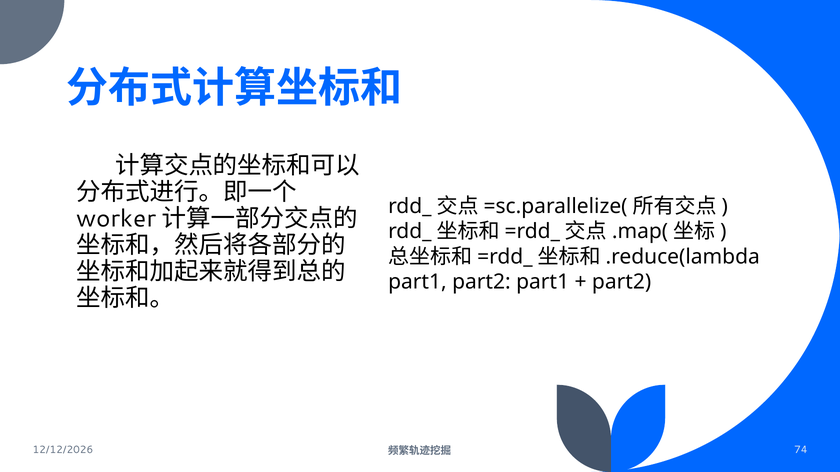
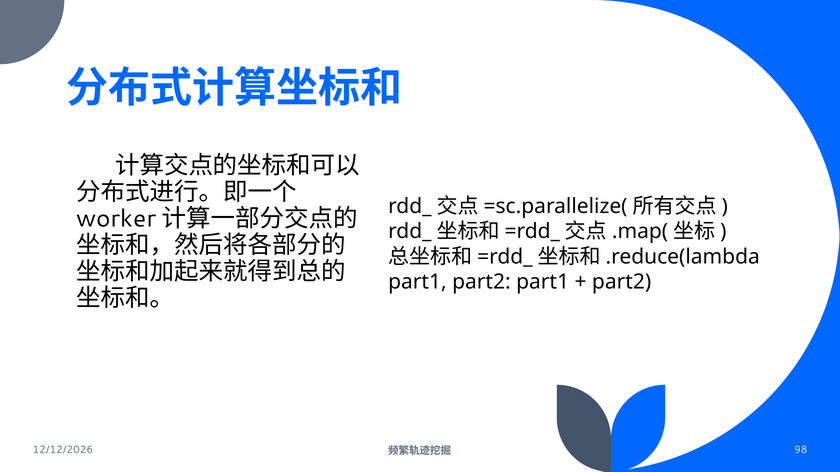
74: 74 -> 98 (801, 450)
